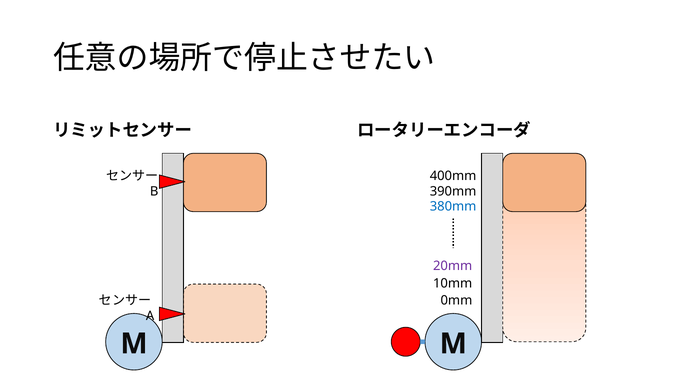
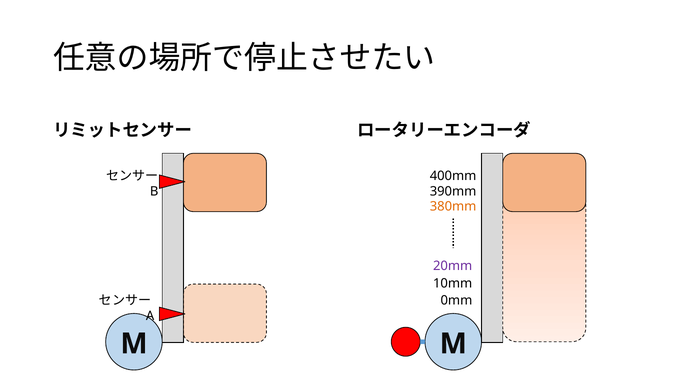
380mm colour: blue -> orange (453, 206)
